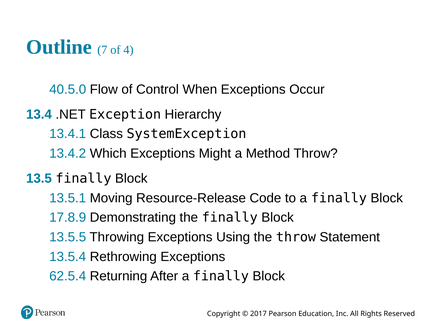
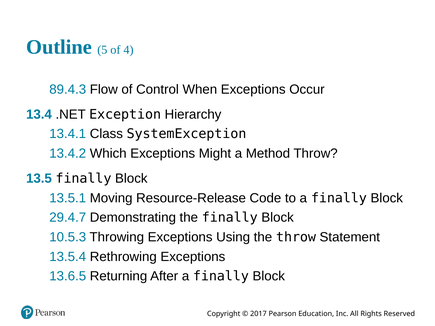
7: 7 -> 5 (102, 50)
40.5.0: 40.5.0 -> 89.4.3 (68, 89)
17.8.9: 17.8.9 -> 29.4.7 (68, 218)
13.5.5: 13.5.5 -> 10.5.3 (68, 237)
62.5.4: 62.5.4 -> 13.6.5 (68, 276)
